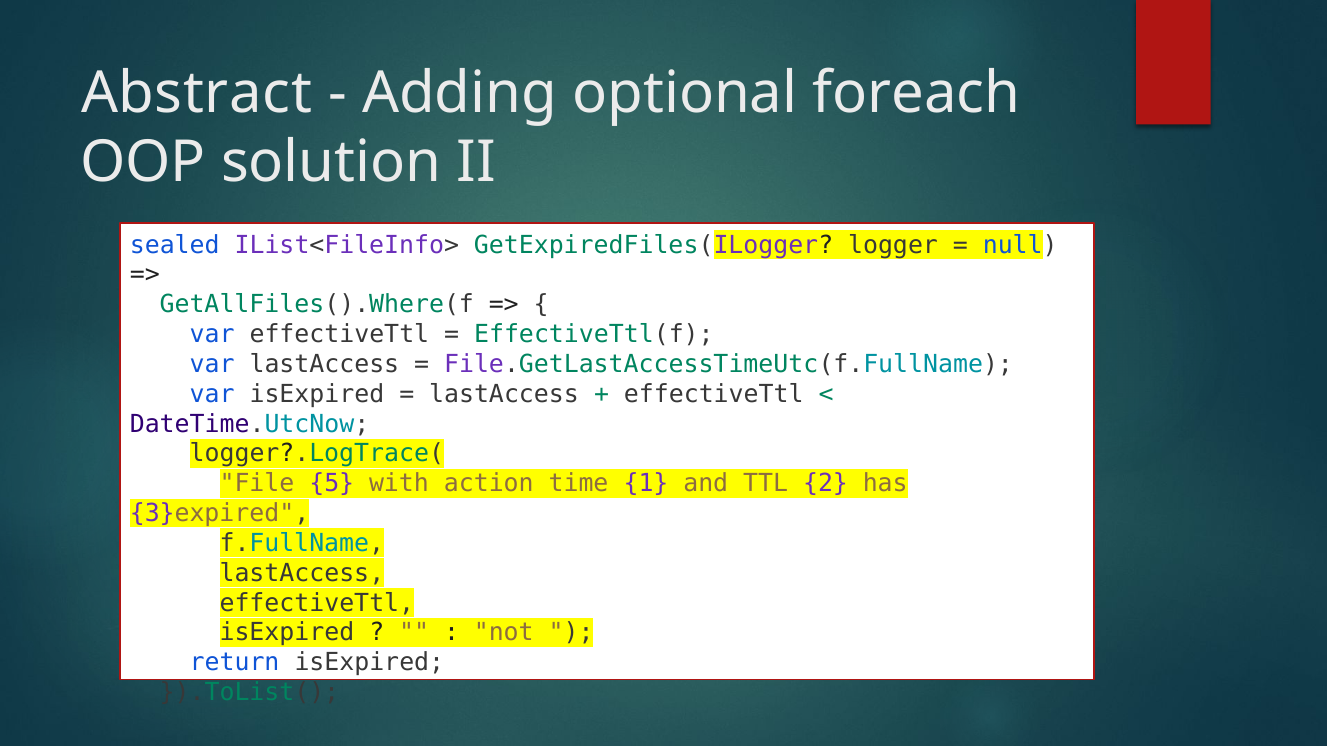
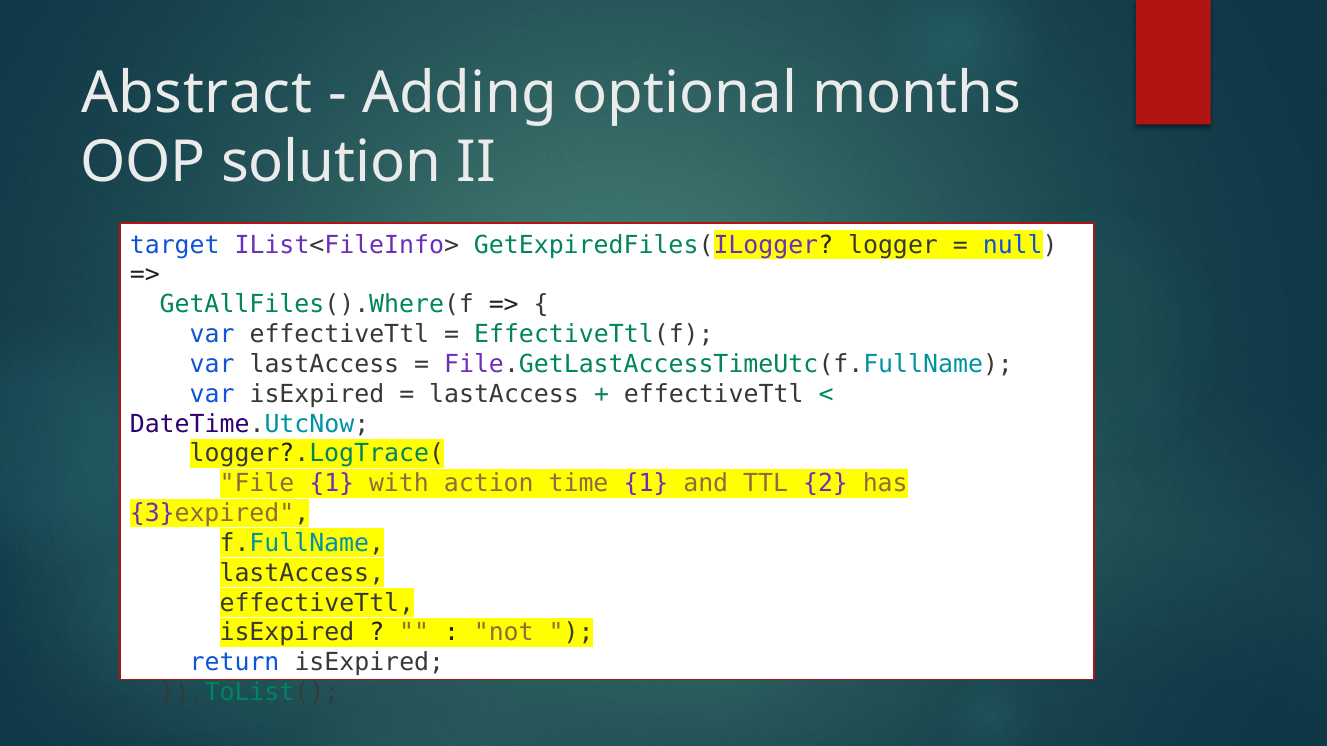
foreach: foreach -> months (917, 93)
sealed: sealed -> target (175, 245)
File 5: 5 -> 1 (332, 484)
